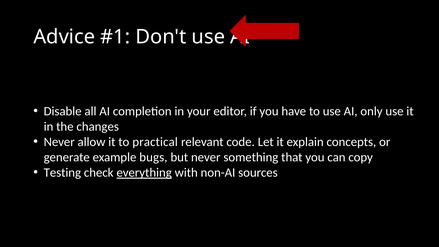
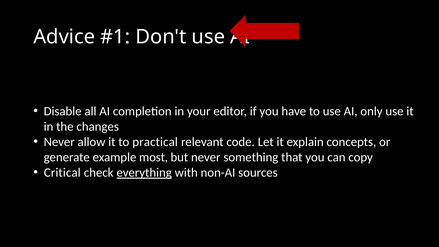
bugs: bugs -> most (154, 157)
Testing: Testing -> Critical (62, 173)
